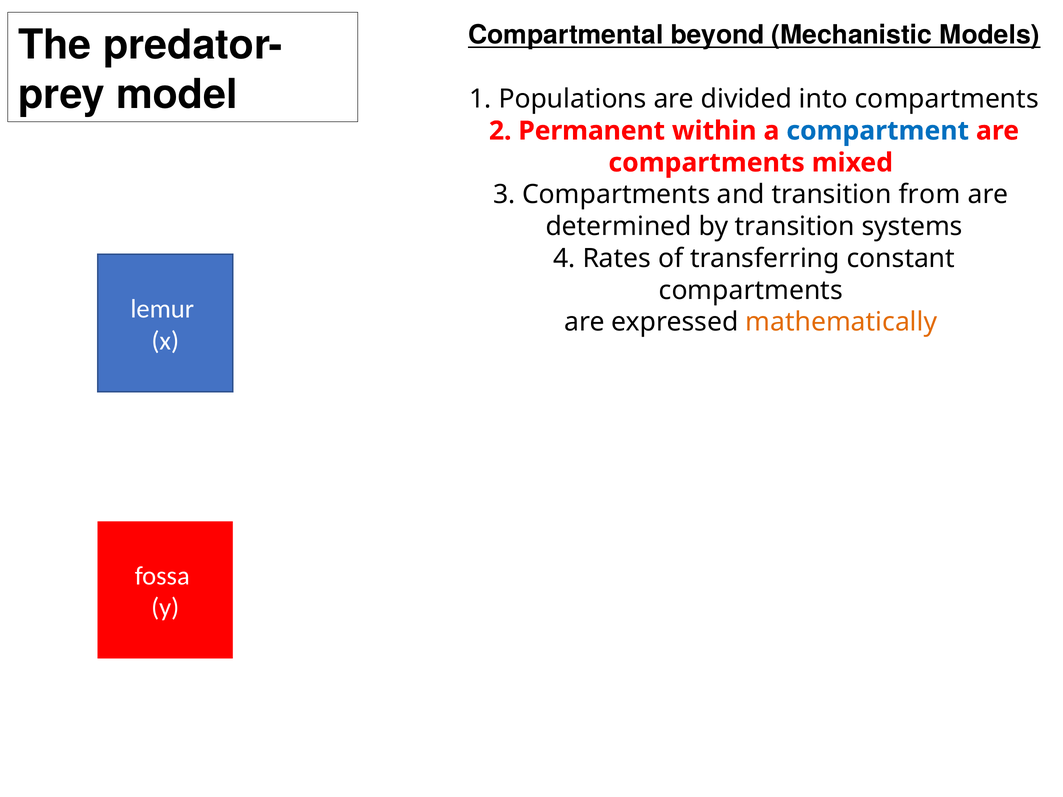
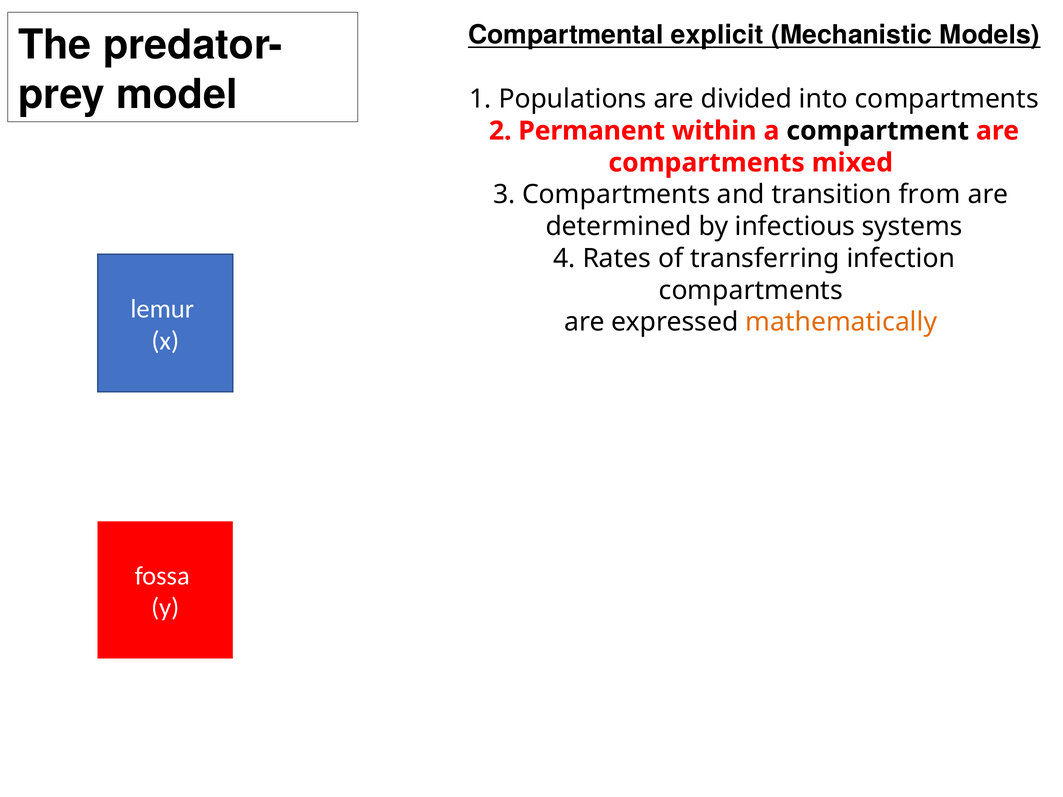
beyond: beyond -> explicit (717, 35)
compartment colour: blue -> black (878, 131)
by transition: transition -> infectious (795, 227)
constant: constant -> infection (901, 258)
